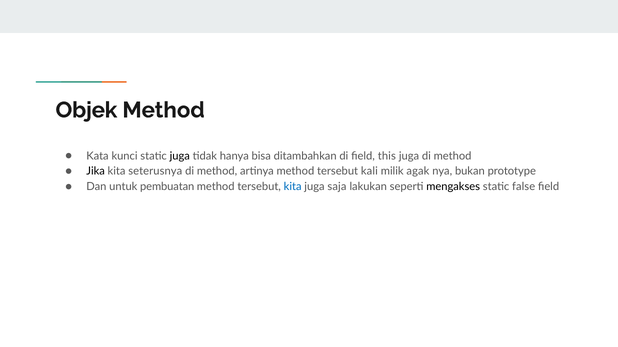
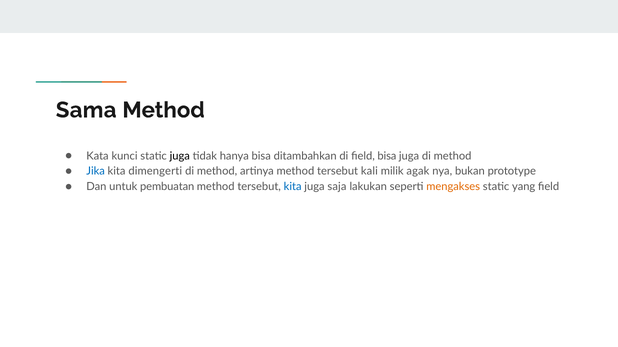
Objek: Objek -> Sama (86, 110)
field this: this -> bisa (387, 156)
Jika colour: black -> blue (96, 172)
seterusnya: seterusnya -> dimengerti (155, 172)
mengakses colour: black -> orange (453, 187)
false: false -> yang (524, 187)
